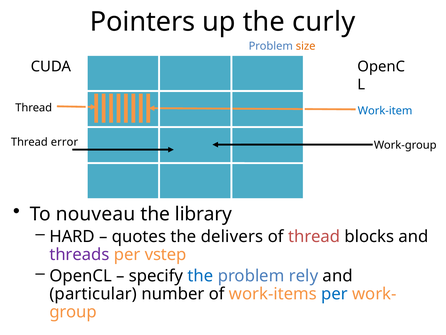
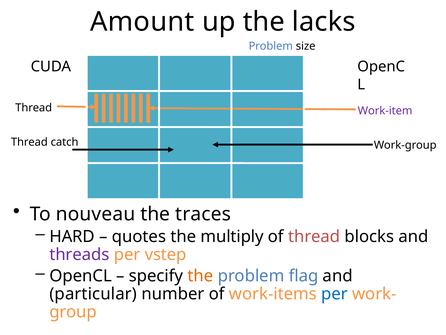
Pointers: Pointers -> Amount (142, 22)
curly: curly -> lacks (324, 22)
size colour: orange -> black (306, 46)
Work-item colour: blue -> purple (385, 111)
error: error -> catch (65, 142)
library: library -> traces (203, 214)
delivers: delivers -> multiply (232, 236)
the colour: blue -> orange (200, 275)
rely: rely -> flag (304, 275)
